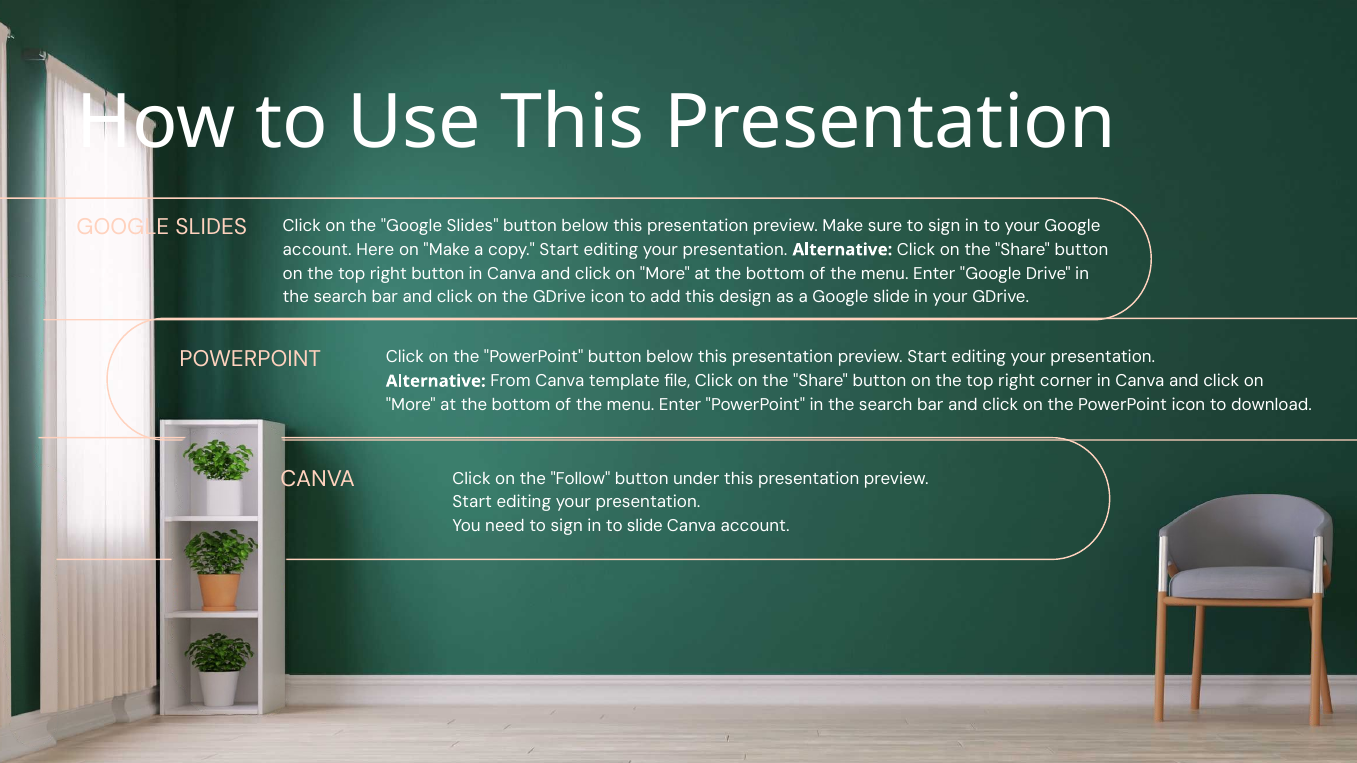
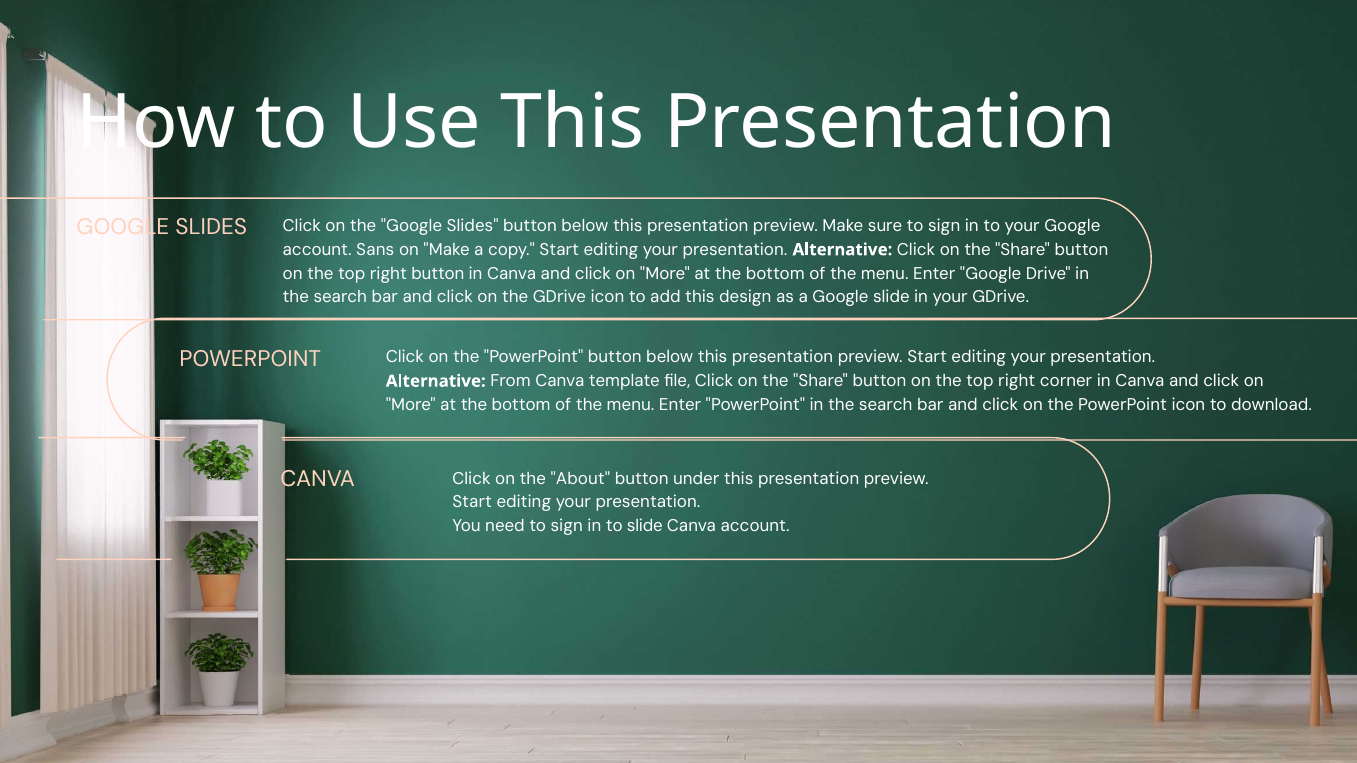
Here: Here -> Sans (375, 250)
Follow: Follow -> About (580, 479)
